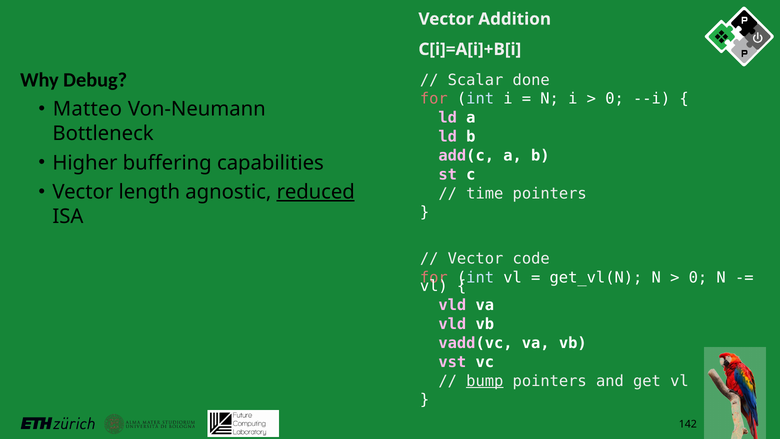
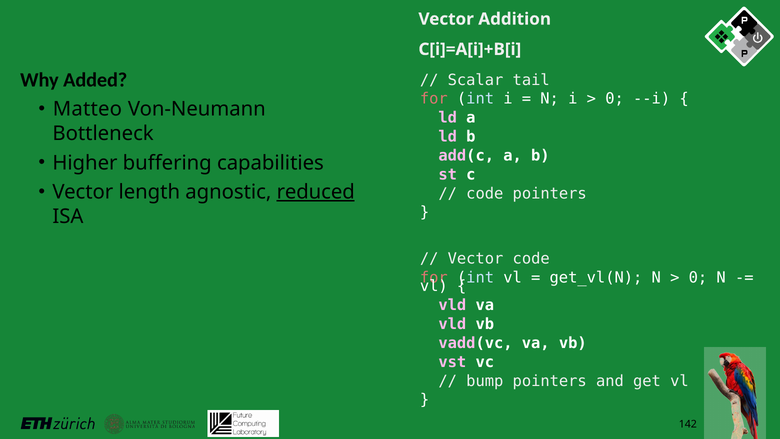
Debug: Debug -> Added (95, 80)
done: done -> tail (531, 80)
time: time -> code (485, 193)
bump underline: present -> none (485, 381)
